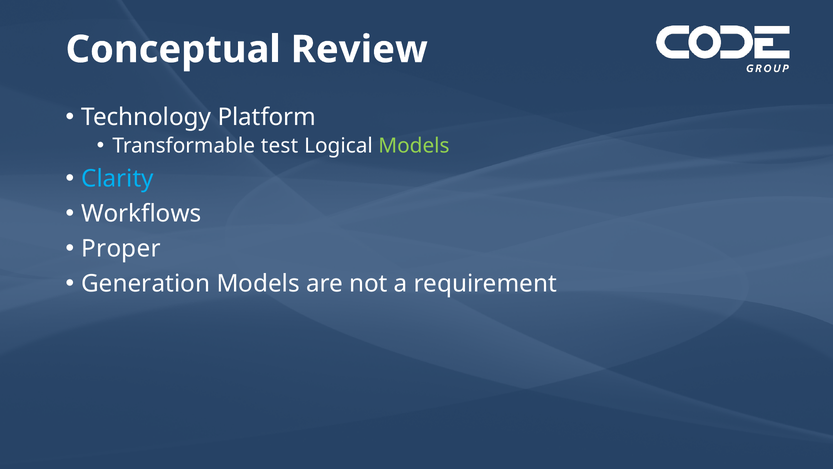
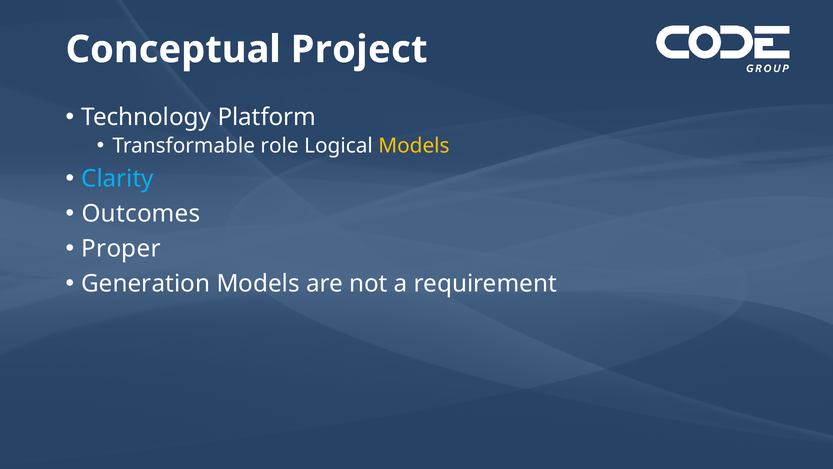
Review: Review -> Project (359, 49)
test: test -> role (280, 146)
Models colour: light green -> yellow (414, 146)
Workflows: Workflows -> Outcomes (141, 214)
